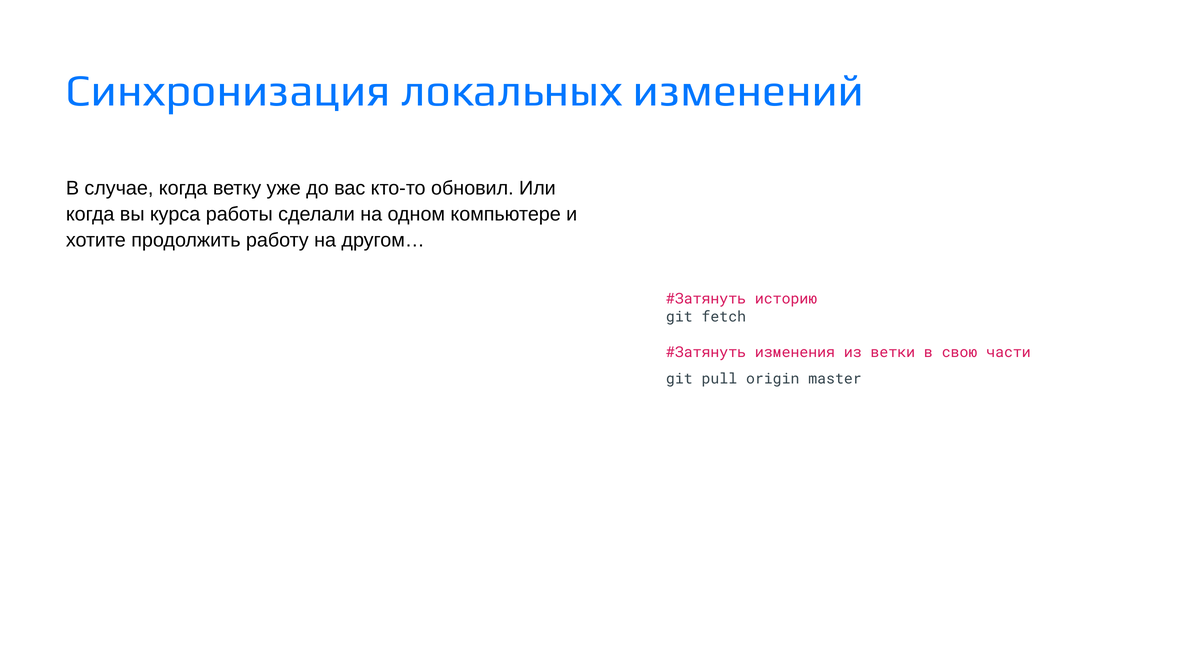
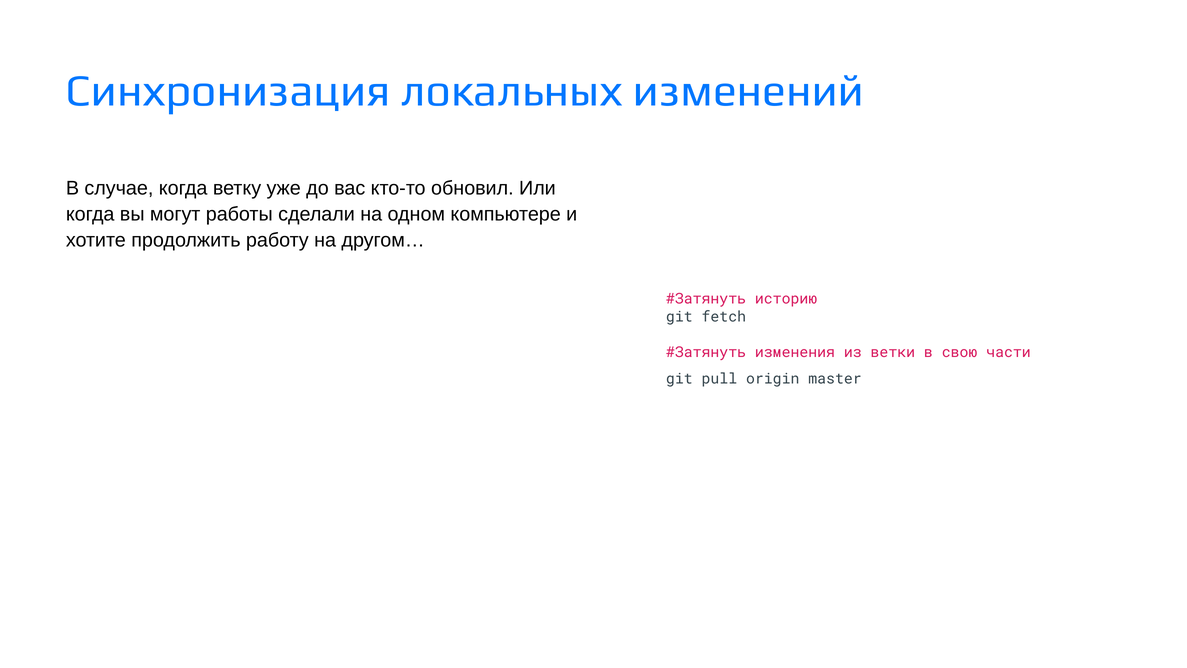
курса: курса -> могут (175, 214)
